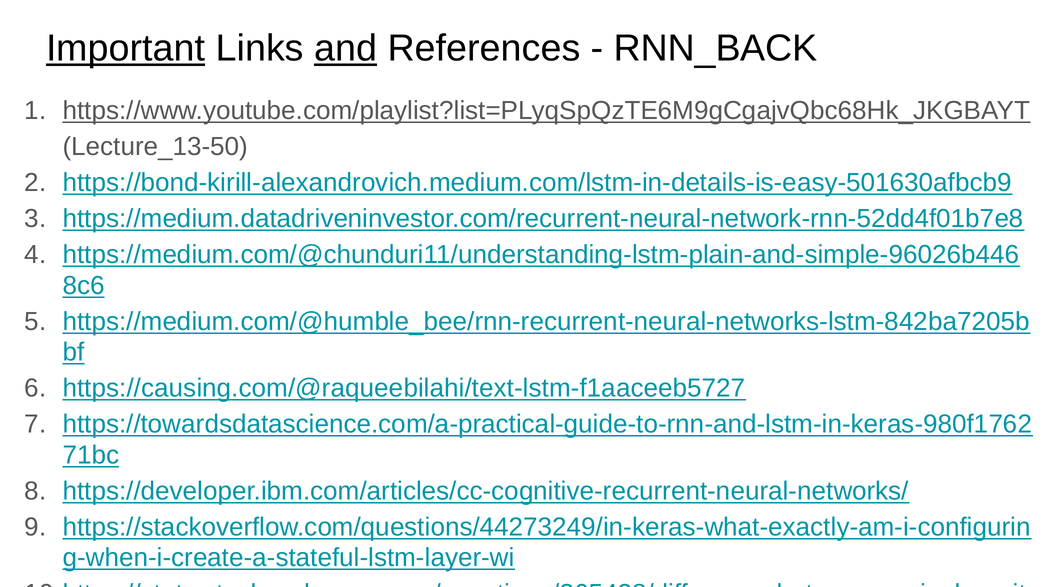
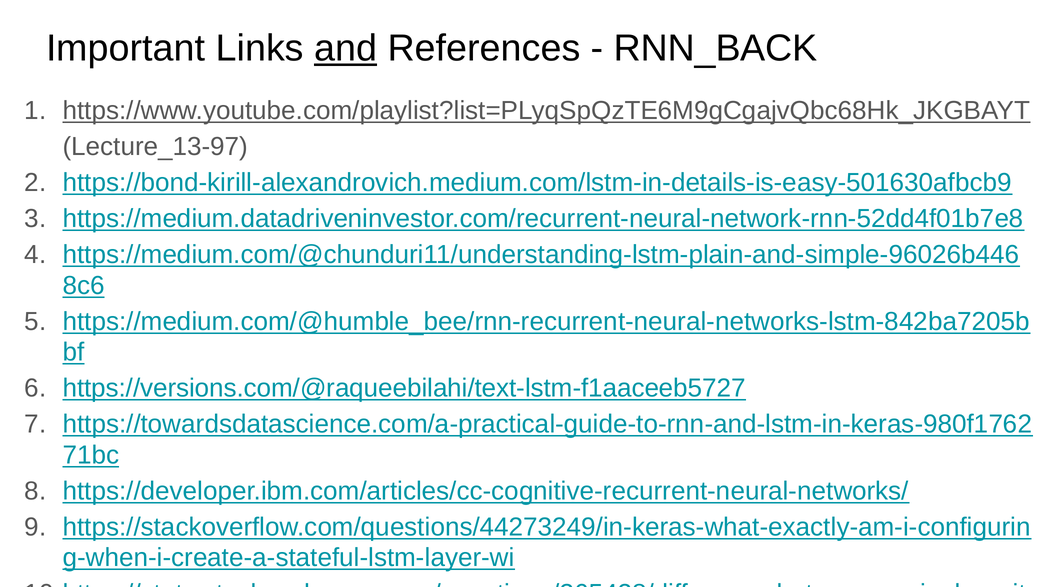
Important underline: present -> none (126, 49)
Lecture_13-50: Lecture_13-50 -> Lecture_13-97 (155, 147)
https://causing.com/@raqueebilahi/text-lstm-f1aaceeb5727: https://causing.com/@raqueebilahi/text-lstm-f1aaceeb5727 -> https://versions.com/@raqueebilahi/text-lstm-f1aaceeb5727 (404, 388)
